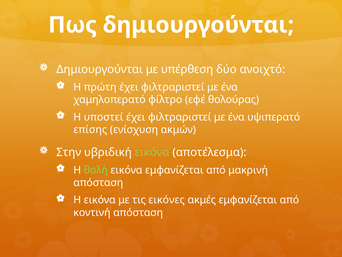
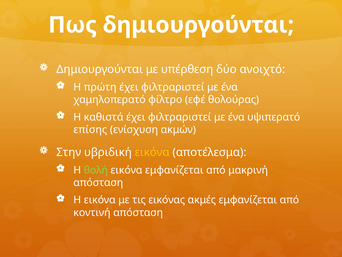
υποστεί: υποστεί -> καθιστά (104, 117)
εικόνα colour: light green -> yellow (152, 152)
εικόνες: εικόνες -> εικόνας (167, 200)
